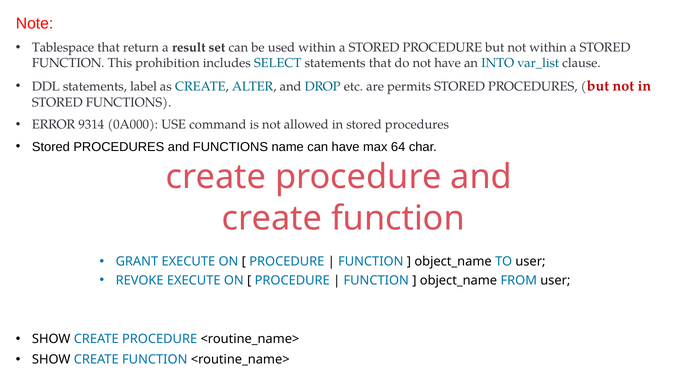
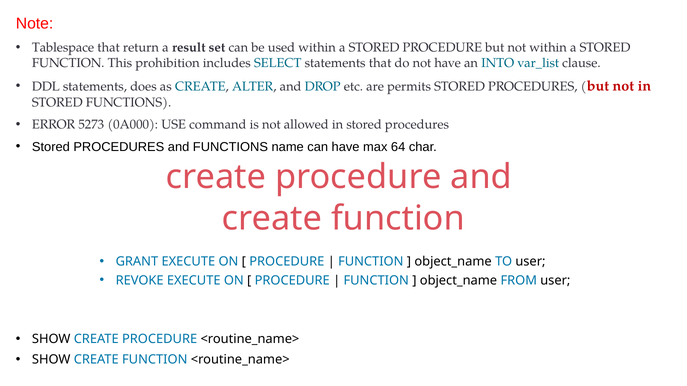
label: label -> does (143, 87)
9314: 9314 -> 5273 (91, 125)
